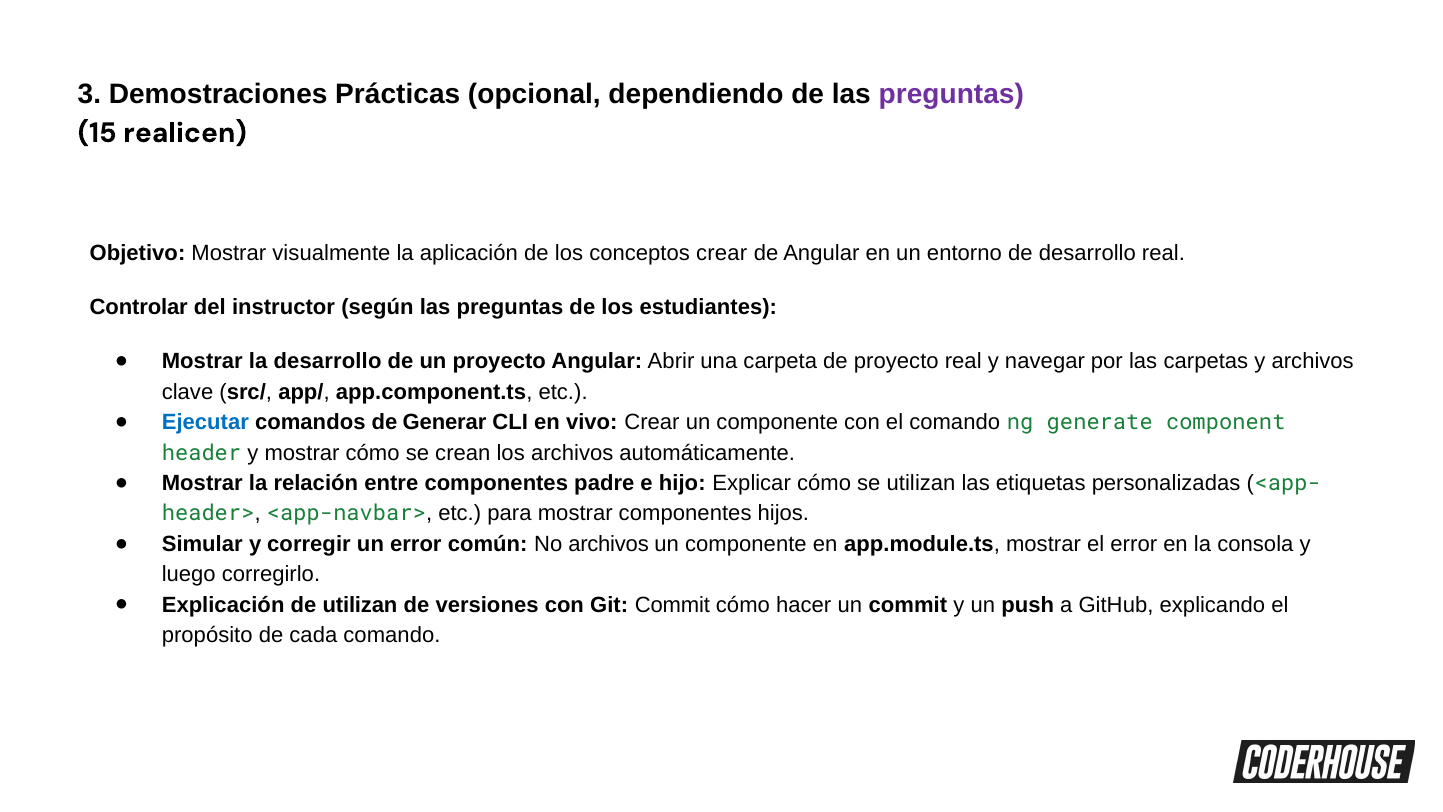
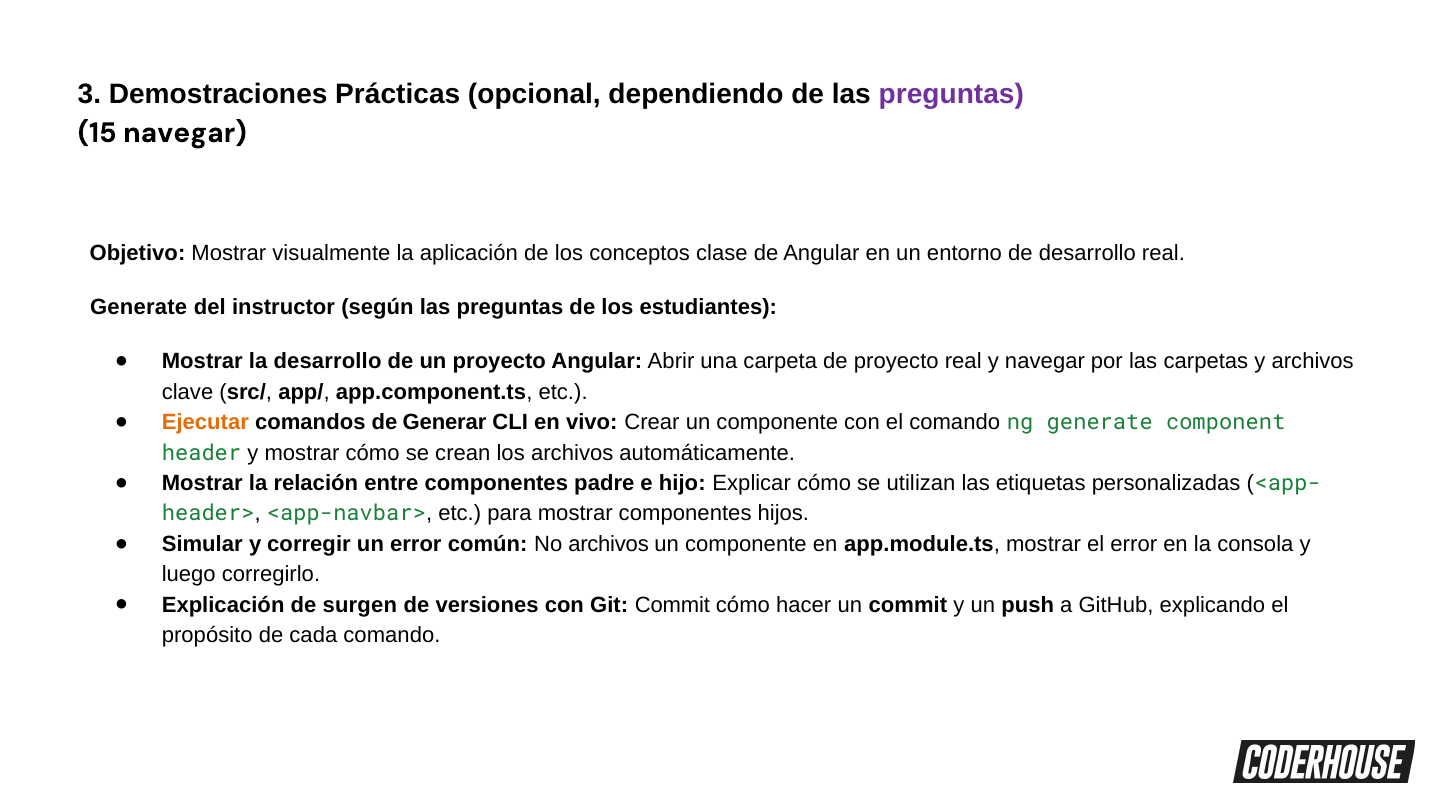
15 realicen: realicen -> navegar (185, 133)
conceptos crear: crear -> clase (722, 253)
Controlar: Controlar -> Generate (139, 307)
Ejecutar colour: blue -> orange (205, 422)
de utilizan: utilizan -> surgen (360, 605)
